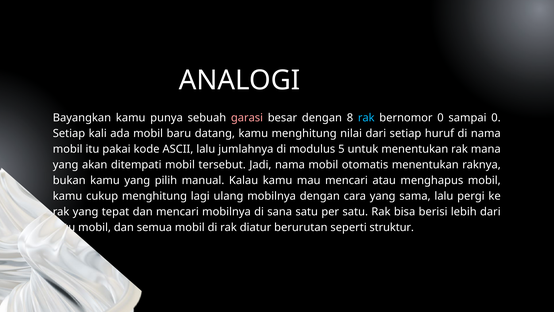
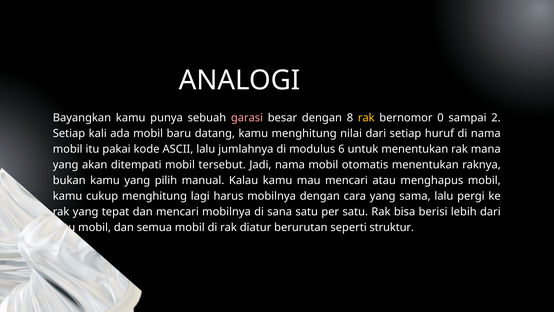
rak colour: light blue -> yellow (366, 118)
sampai 0: 0 -> 2 (496, 118)
5: 5 -> 6 (341, 149)
ulang: ulang -> harus (228, 196)
